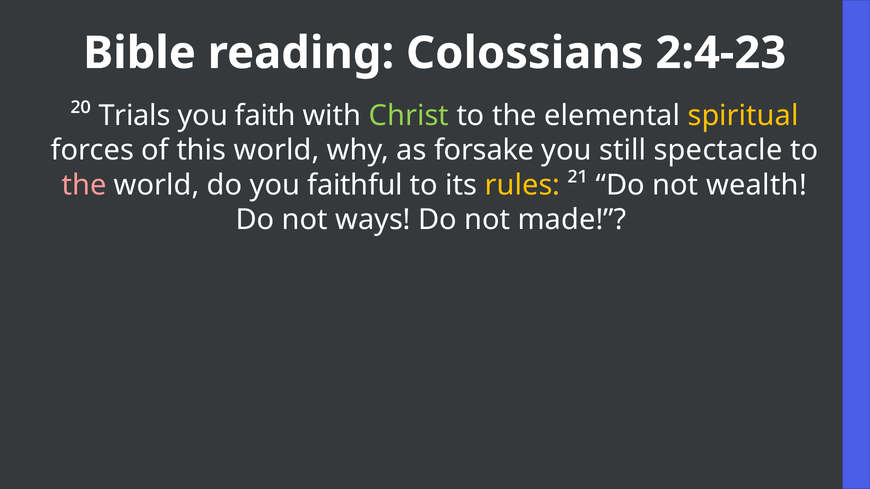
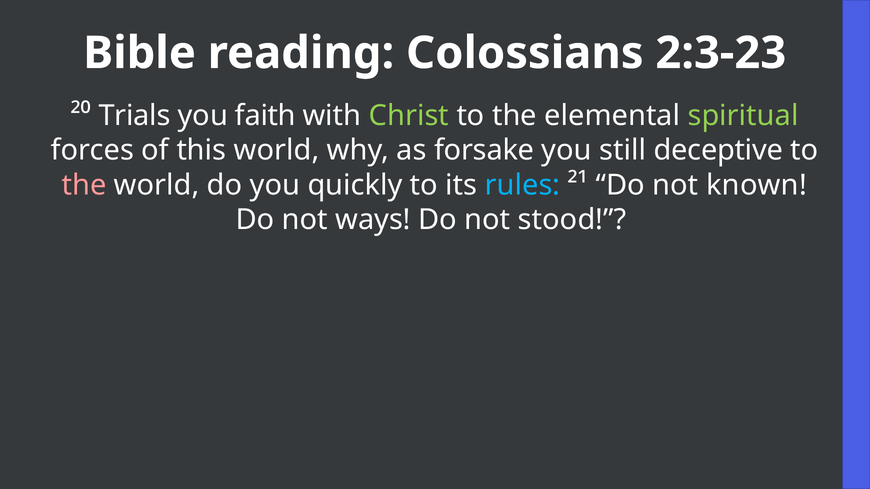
2:4-23: 2:4-23 -> 2:3-23 (721, 53)
spiritual colour: yellow -> light green (743, 116)
spectacle: spectacle -> deceptive (718, 150)
faithful: faithful -> quickly (355, 185)
rules colour: yellow -> light blue (523, 185)
wealth: wealth -> known (757, 185)
made: made -> stood (572, 220)
